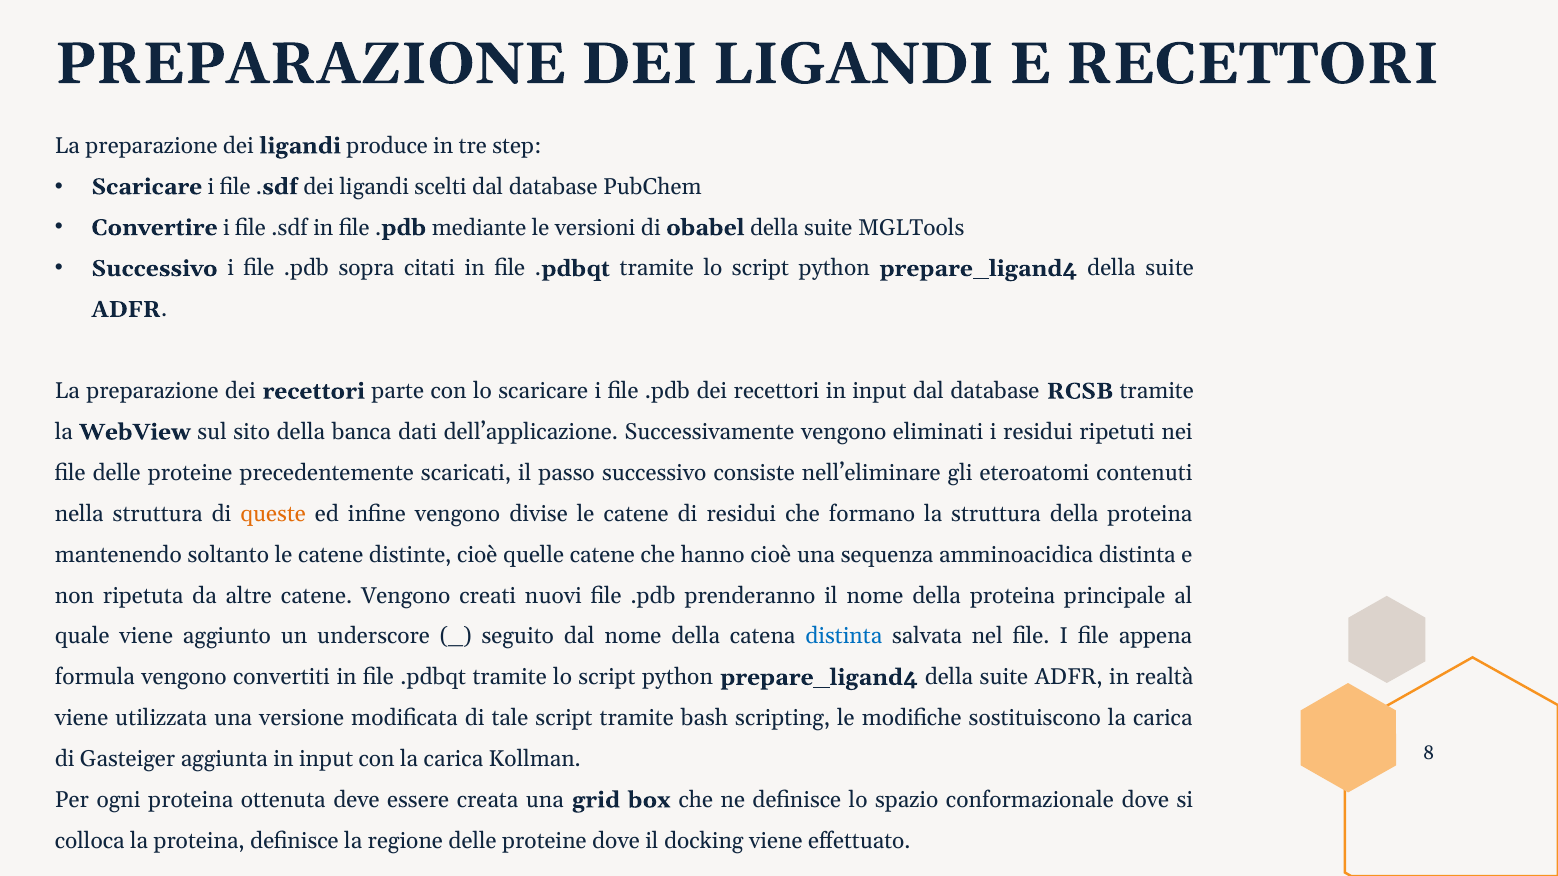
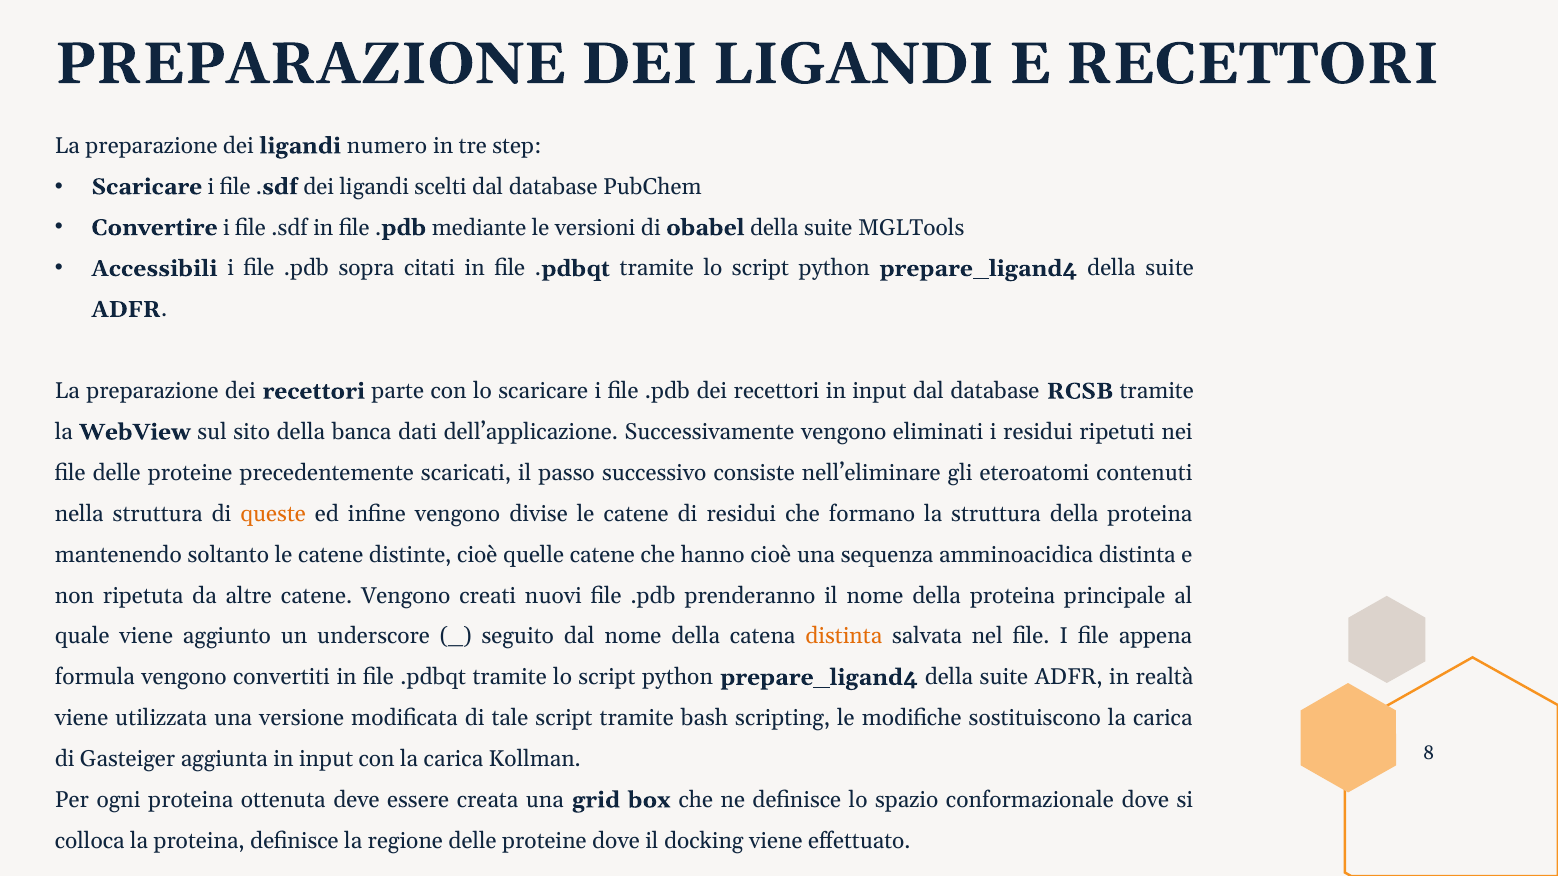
produce: produce -> numero (387, 146)
Successivo: Successivo -> Accessibili (154, 269)
distinta colour: blue -> orange (844, 637)
